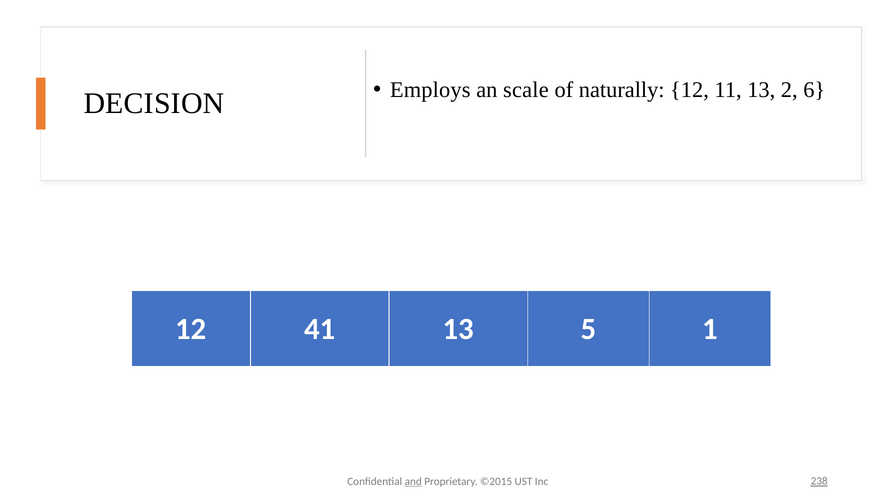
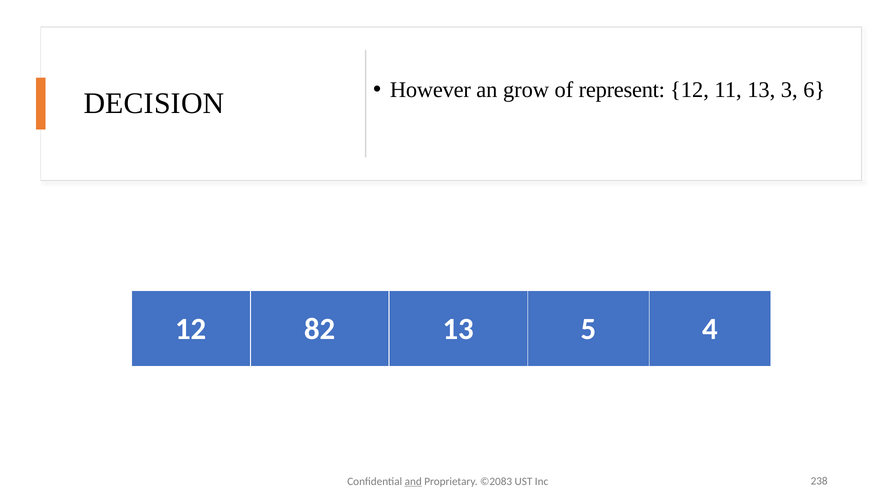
Employs: Employs -> However (430, 90)
scale: scale -> grow (526, 90)
naturally: naturally -> represent (622, 90)
2: 2 -> 3 (789, 90)
41: 41 -> 82 (320, 329)
1: 1 -> 4 (710, 329)
©2015: ©2015 -> ©2083 (496, 481)
238 underline: present -> none (819, 481)
